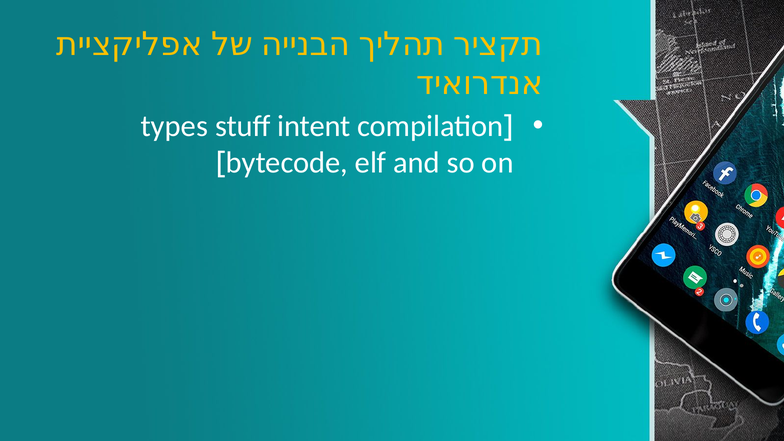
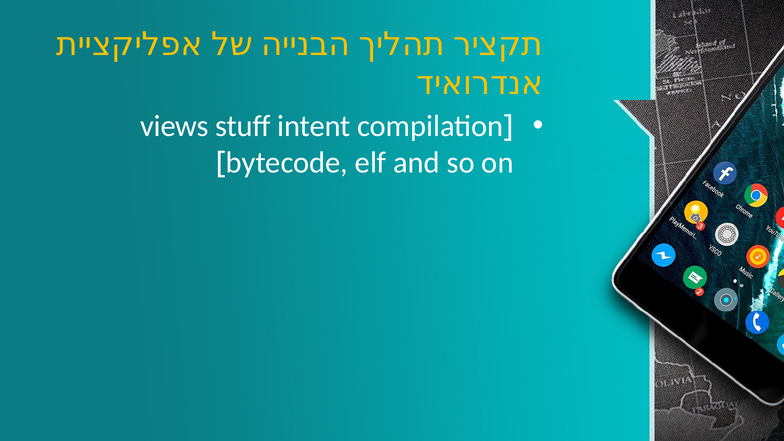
types: types -> views (175, 126)
